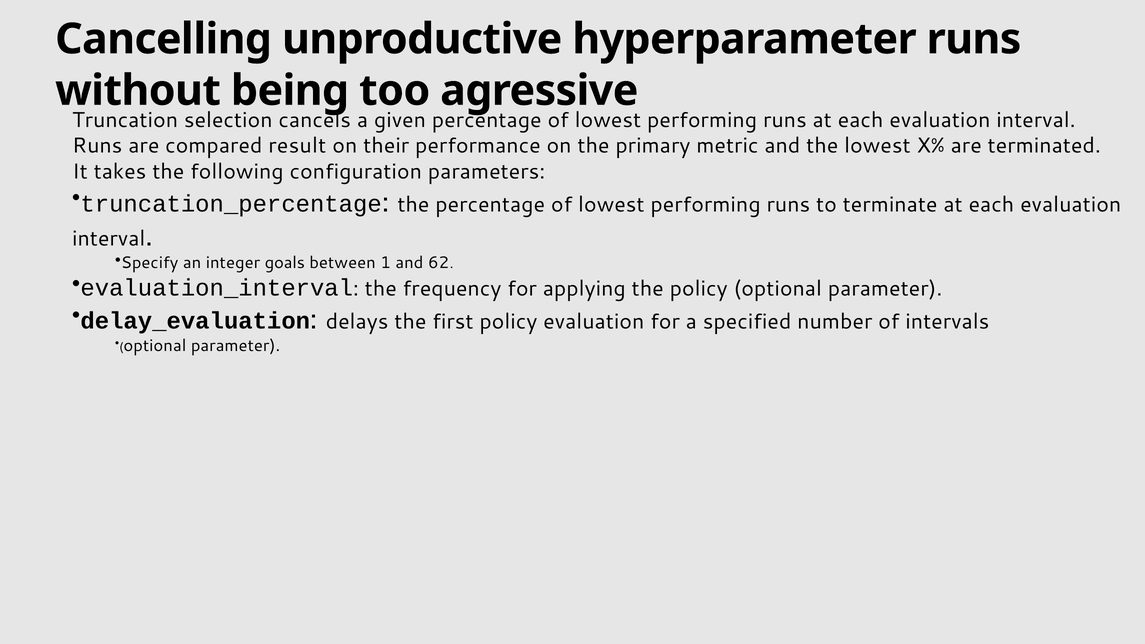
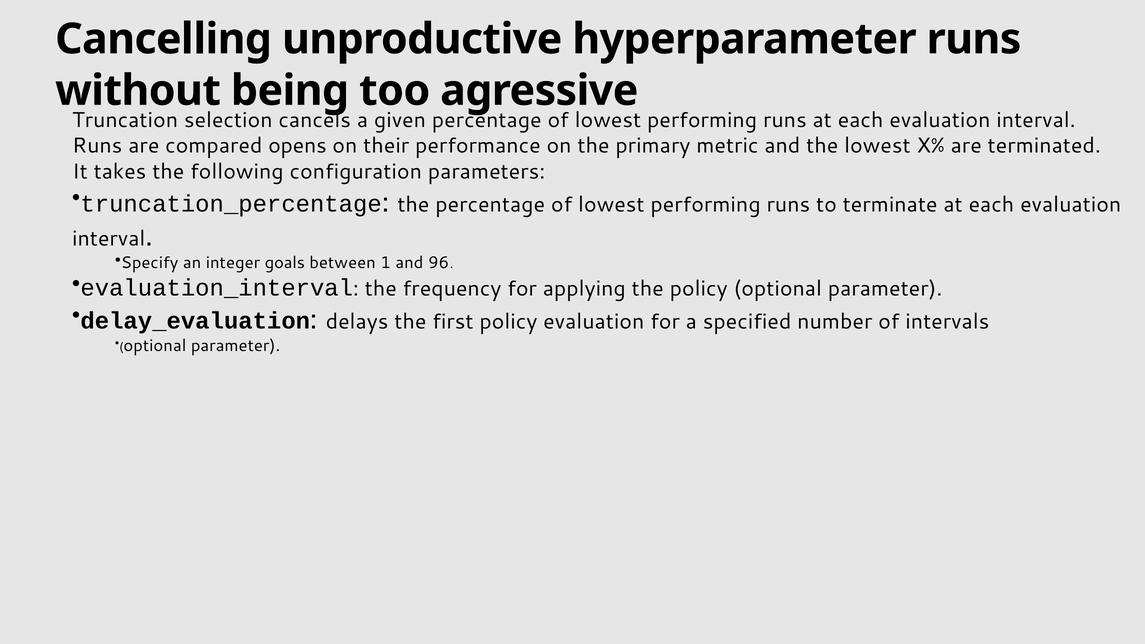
result: result -> opens (297, 146)
62: 62 -> 96 (439, 263)
